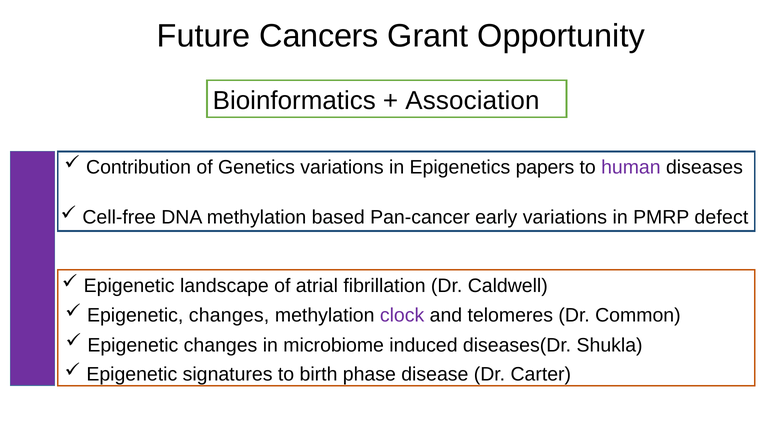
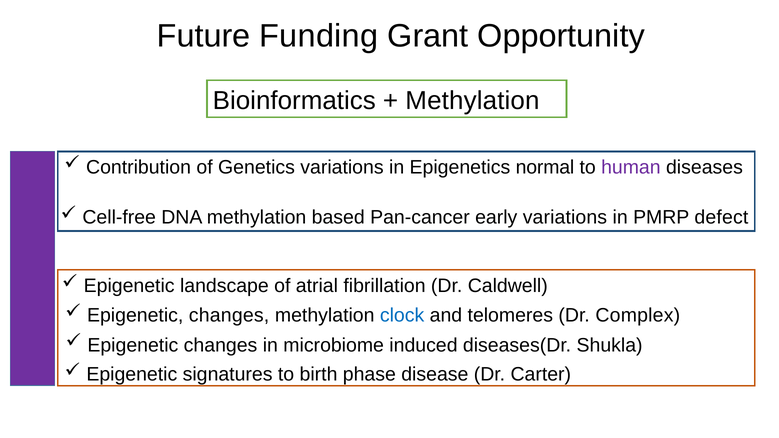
Cancers: Cancers -> Funding (319, 36)
Association: Association -> Methylation (472, 101)
papers: papers -> normal (545, 167)
clock colour: purple -> blue (402, 316)
Common: Common -> Complex (638, 316)
